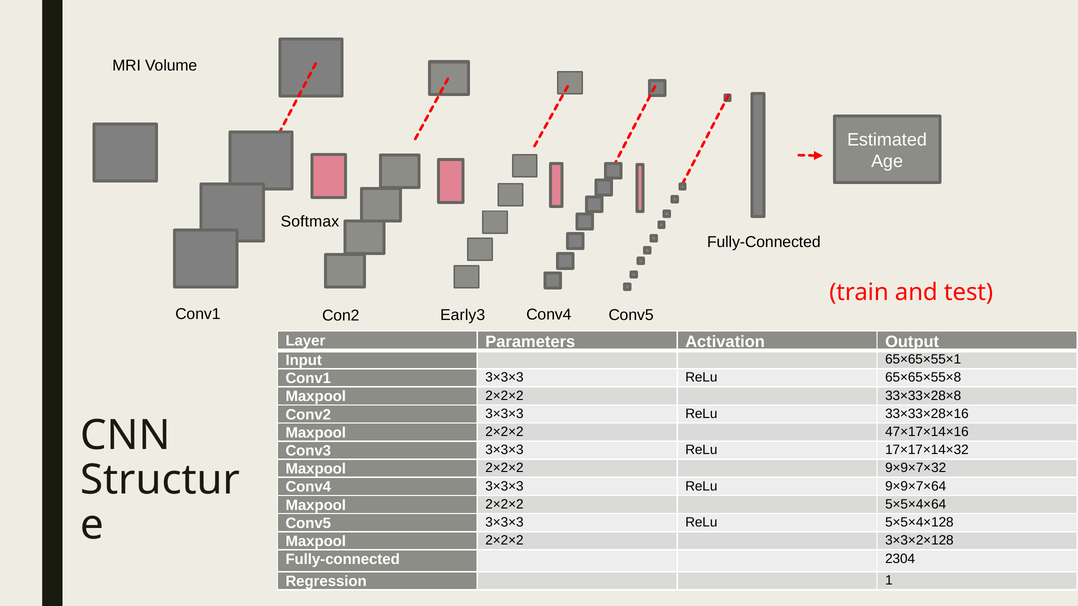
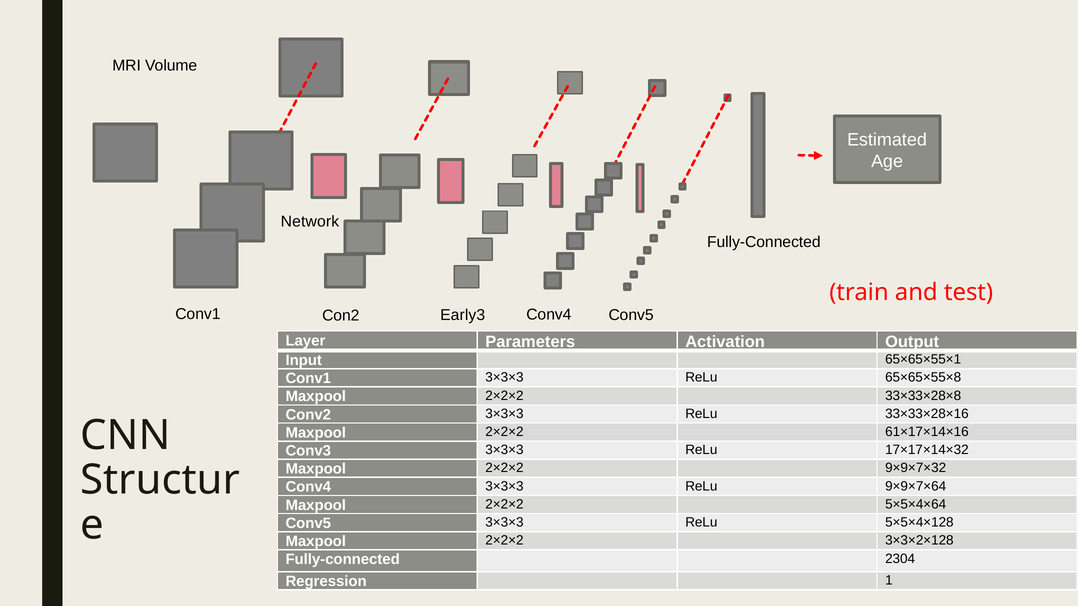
Softmax: Softmax -> Network (310, 222)
47×17×14×16: 47×17×14×16 -> 61×17×14×16 (927, 432)
